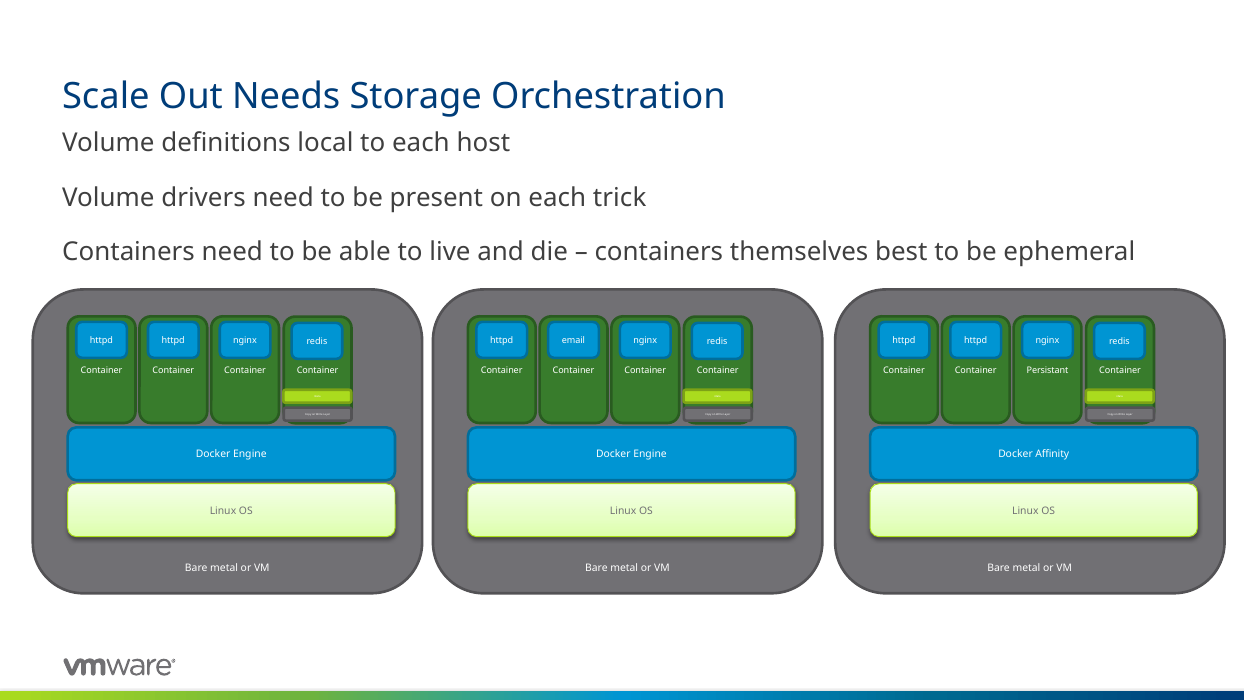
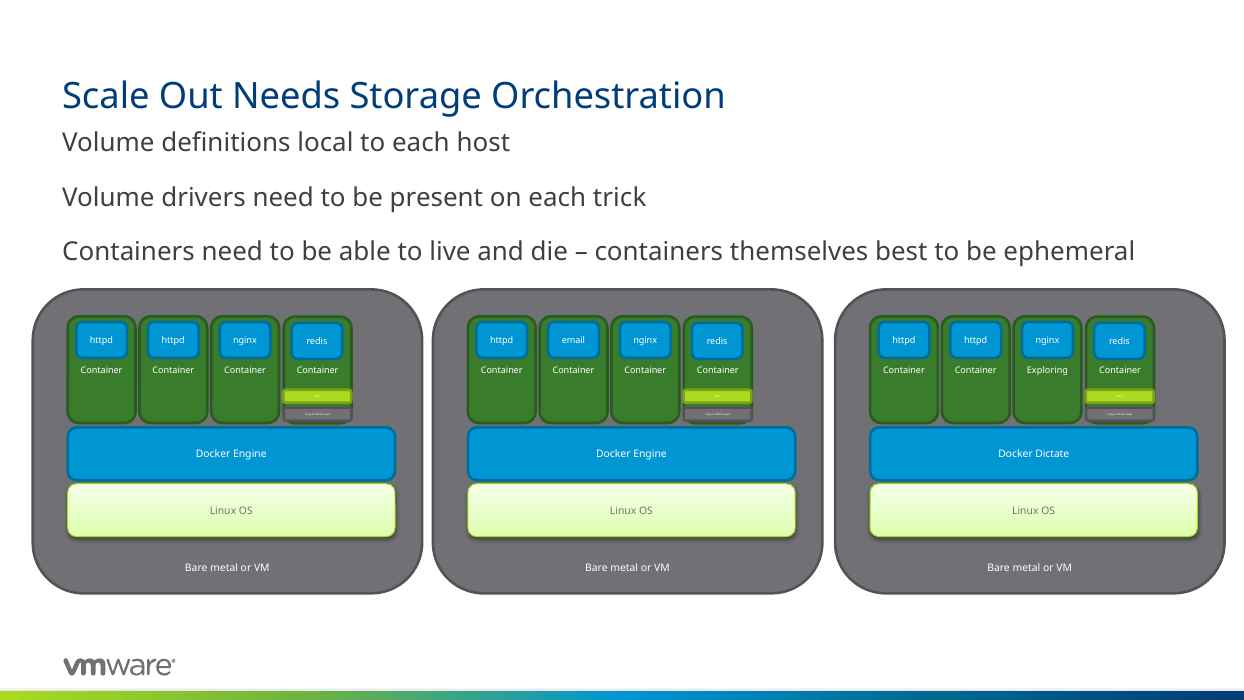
Persistant: Persistant -> Exploring (1047, 370)
Affinity: Affinity -> Dictate (1052, 454)
